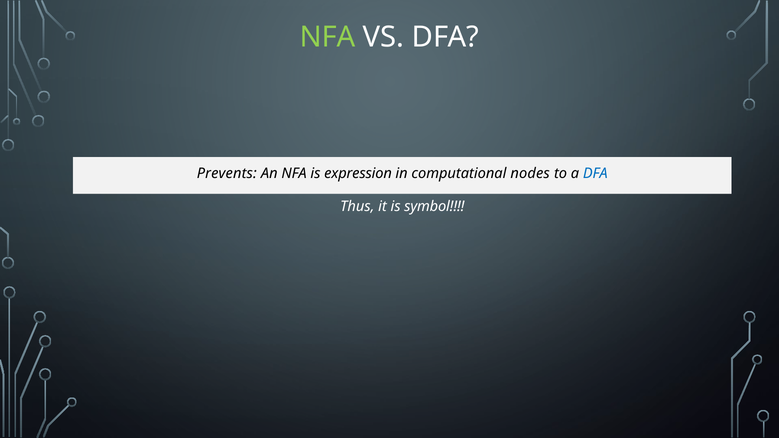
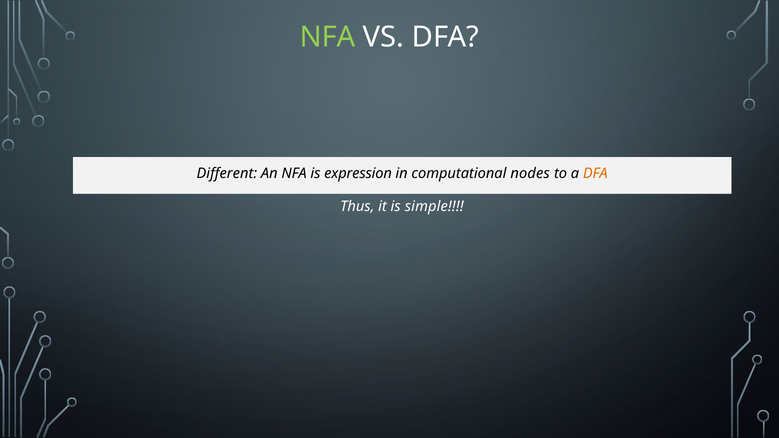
Prevents: Prevents -> Different (227, 173)
DFA colour: blue -> orange (595, 173)
symbol: symbol -> simple (434, 207)
